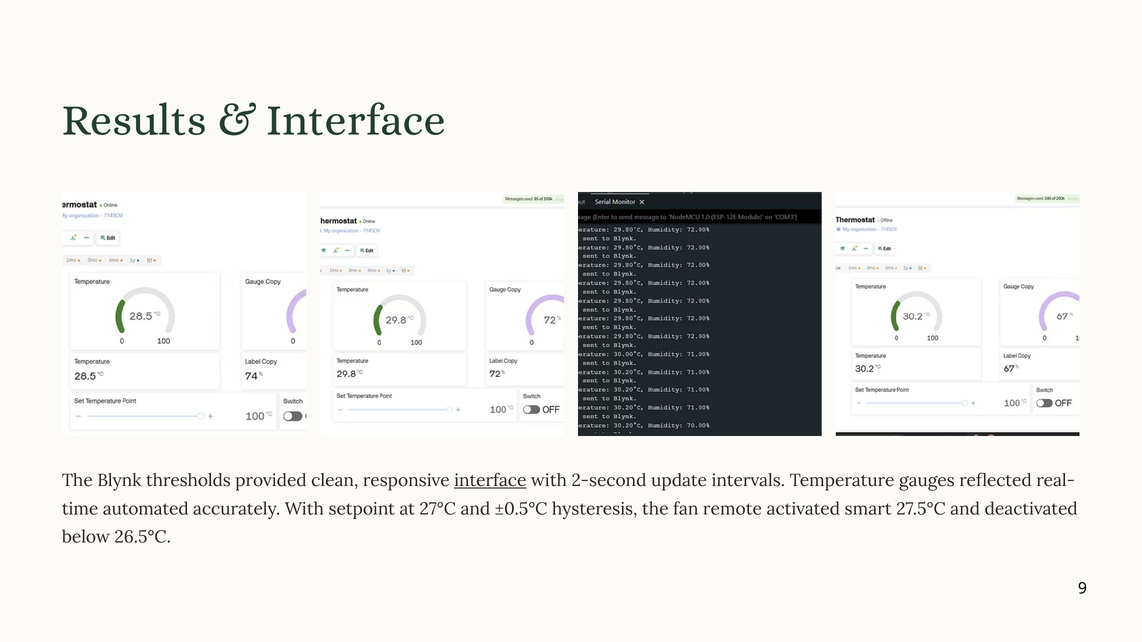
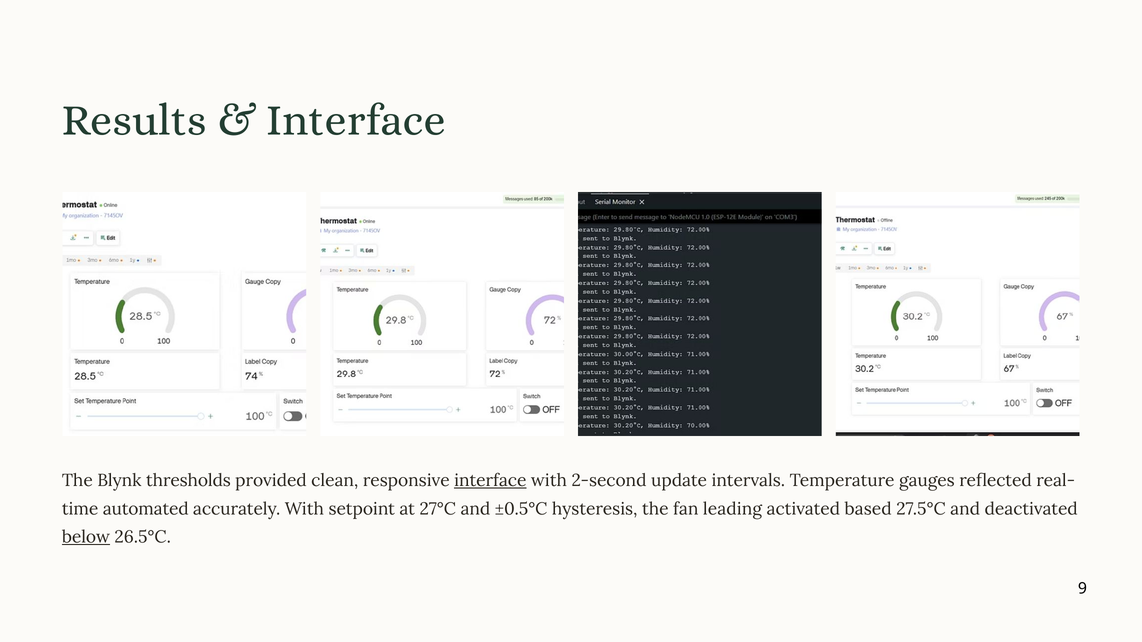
remote: remote -> leading (732, 509)
smart: smart -> based (868, 509)
below underline: none -> present (86, 537)
